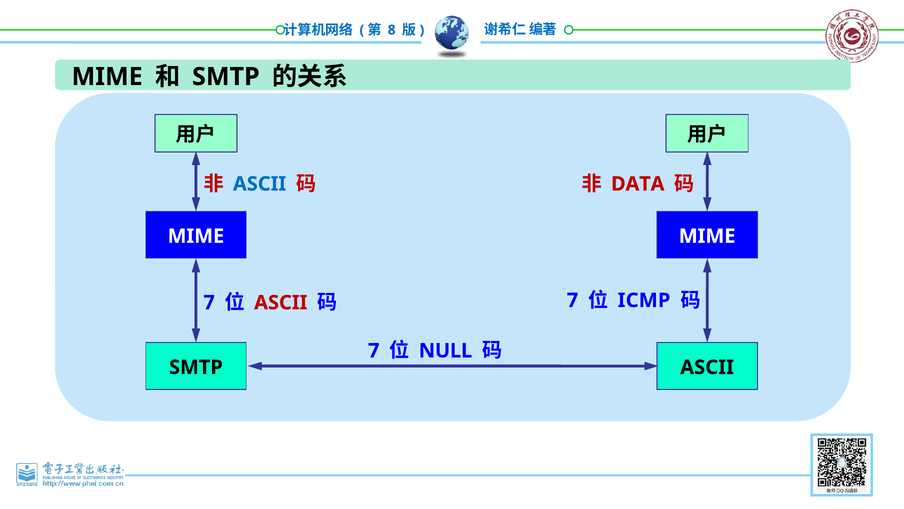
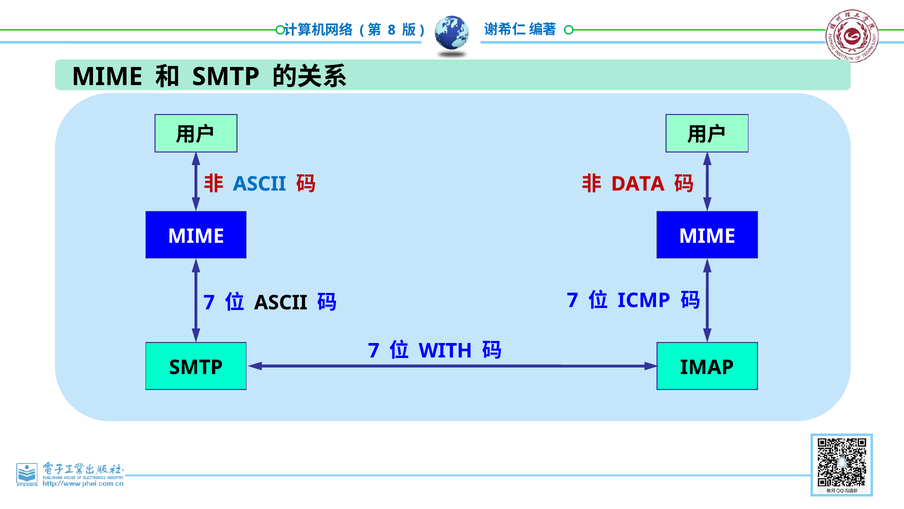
ASCII colour: red -> black (281, 302)
NULL: NULL -> WITH (446, 350)
ASCII: ASCII -> IMAP (707, 367)
